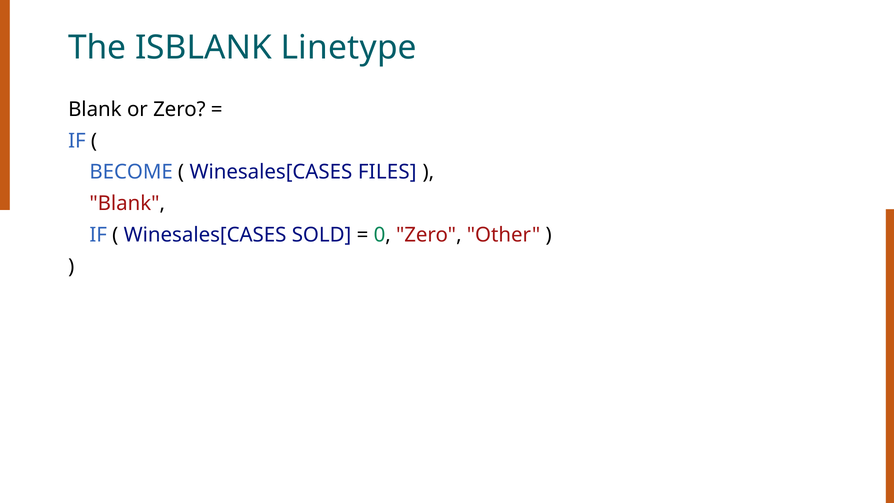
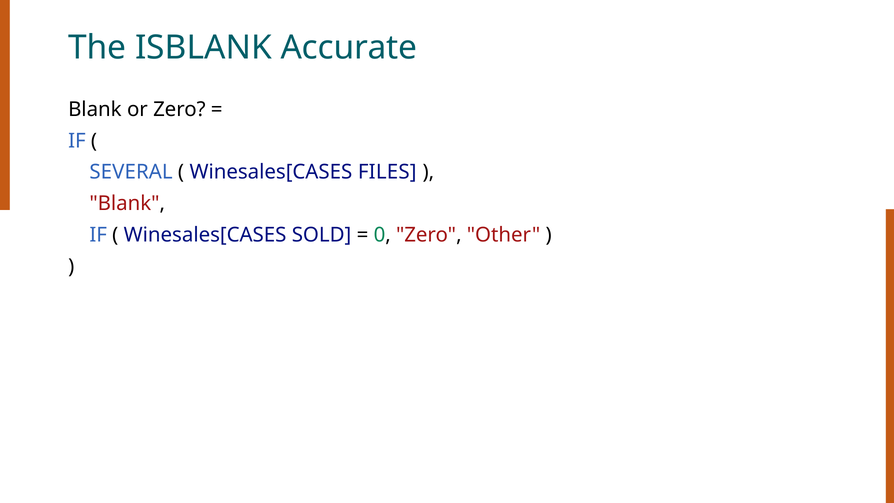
Linetype: Linetype -> Accurate (349, 48)
BECOME: BECOME -> SEVERAL (131, 172)
